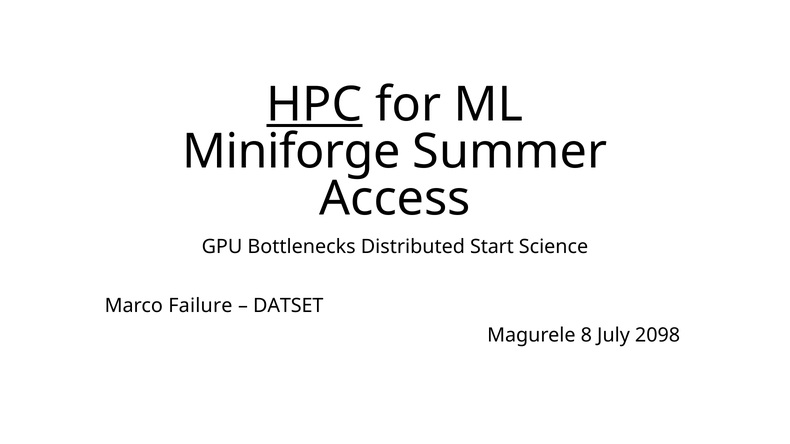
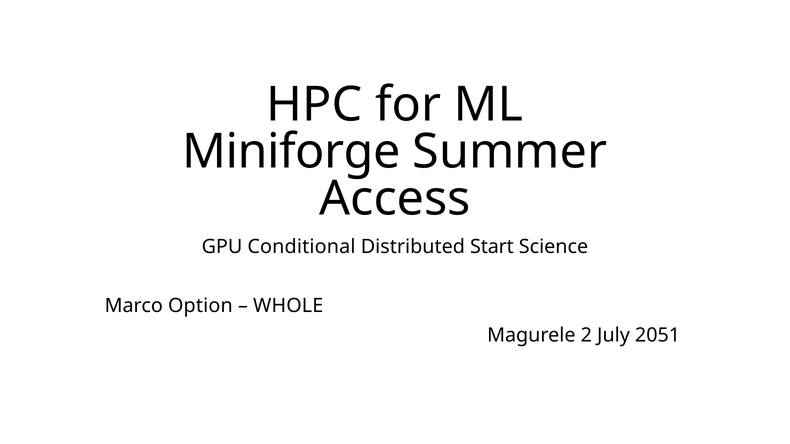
HPC underline: present -> none (314, 105)
Bottlenecks: Bottlenecks -> Conditional (301, 247)
Failure: Failure -> Option (200, 306)
DATSET: DATSET -> WHOLE (288, 306)
8: 8 -> 2 (586, 336)
2098: 2098 -> 2051 (658, 336)
